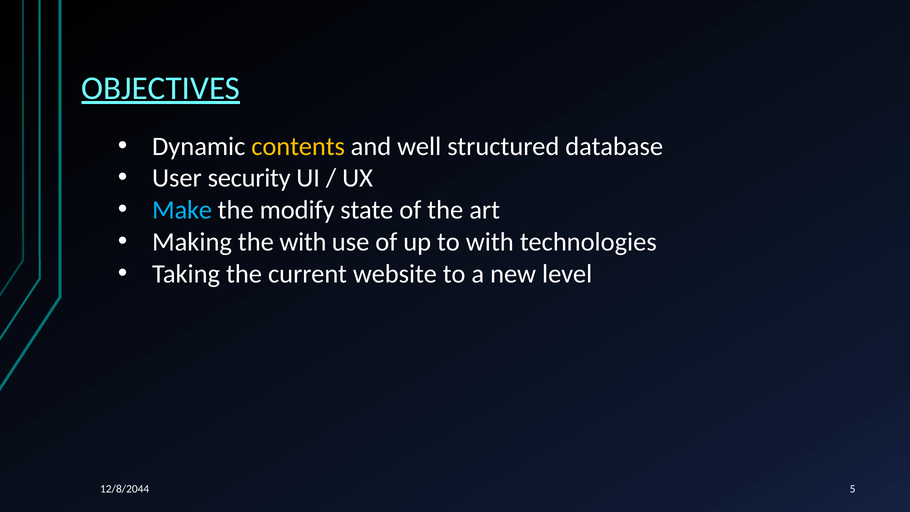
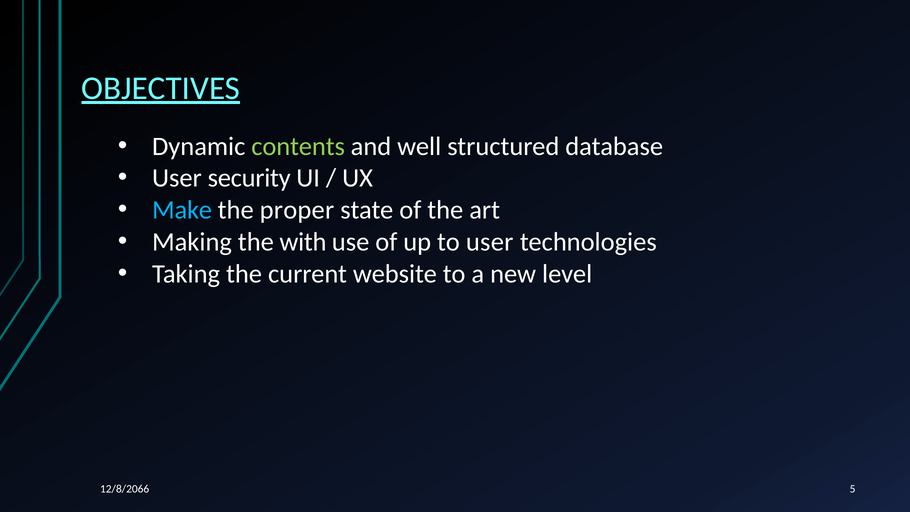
contents colour: yellow -> light green (298, 146)
modify: modify -> proper (297, 210)
to with: with -> user (490, 242)
12/8/2044: 12/8/2044 -> 12/8/2066 (125, 489)
